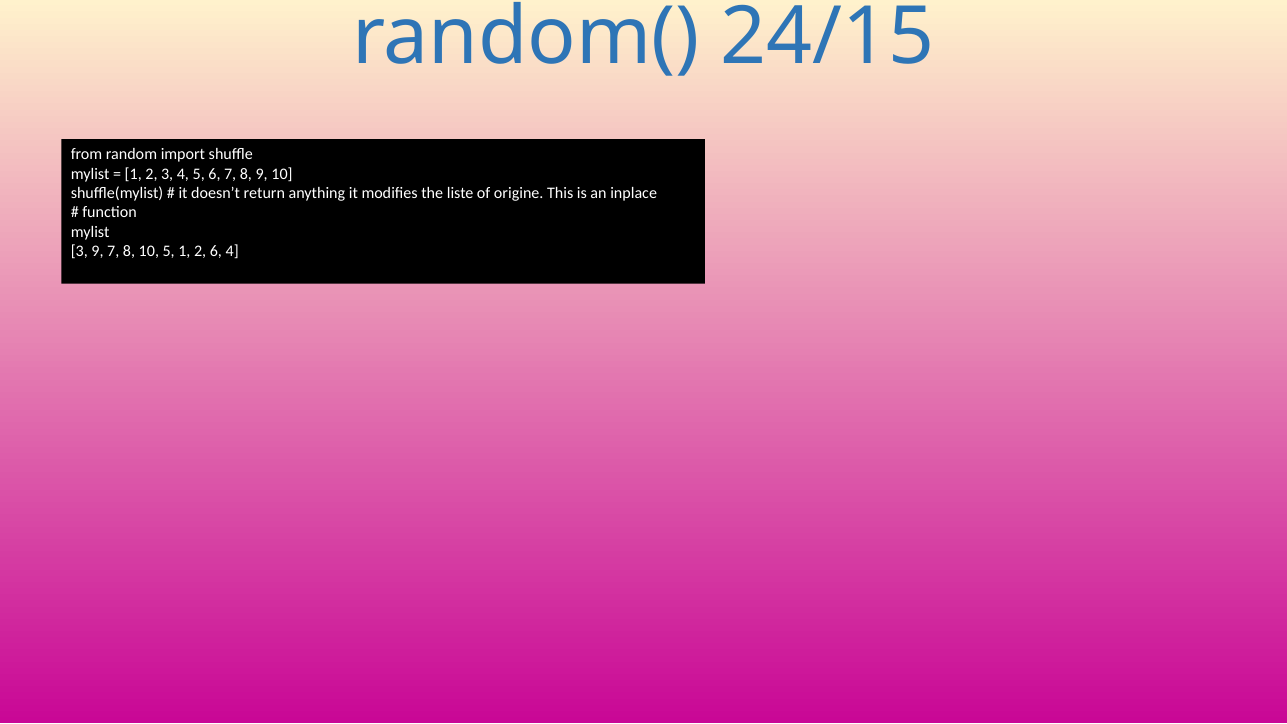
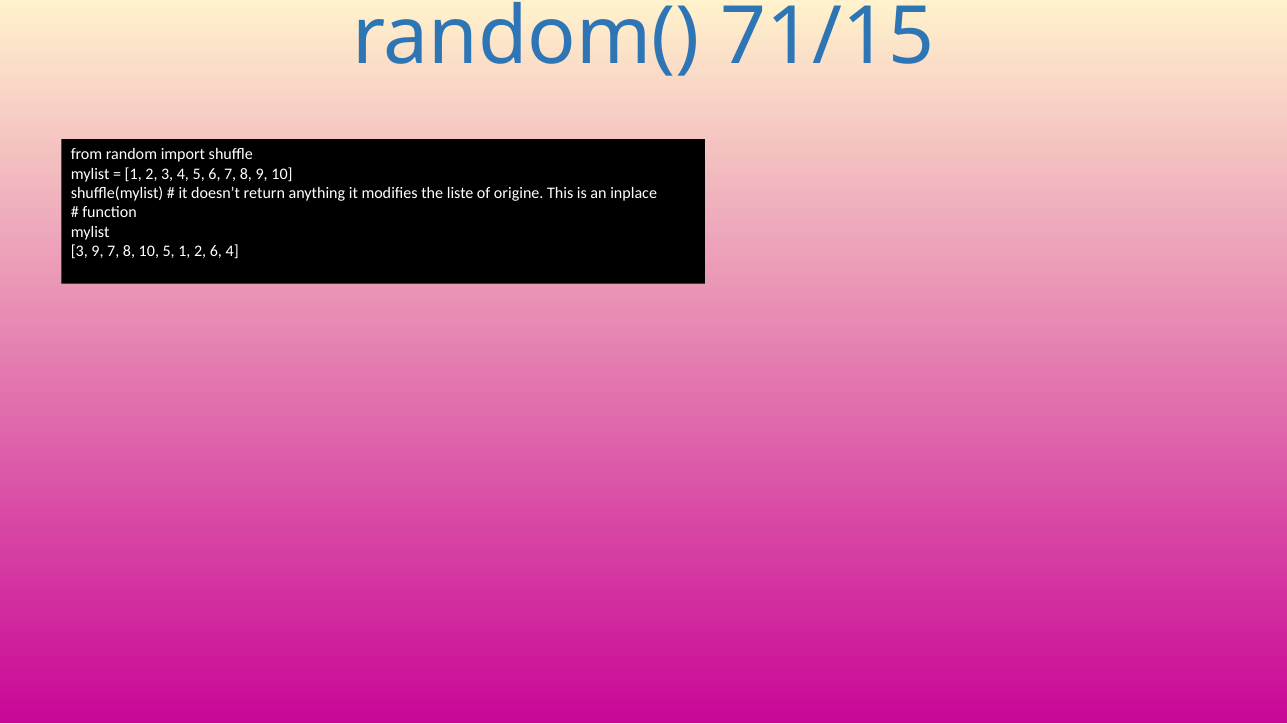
24/15: 24/15 -> 71/15 (828, 37)
